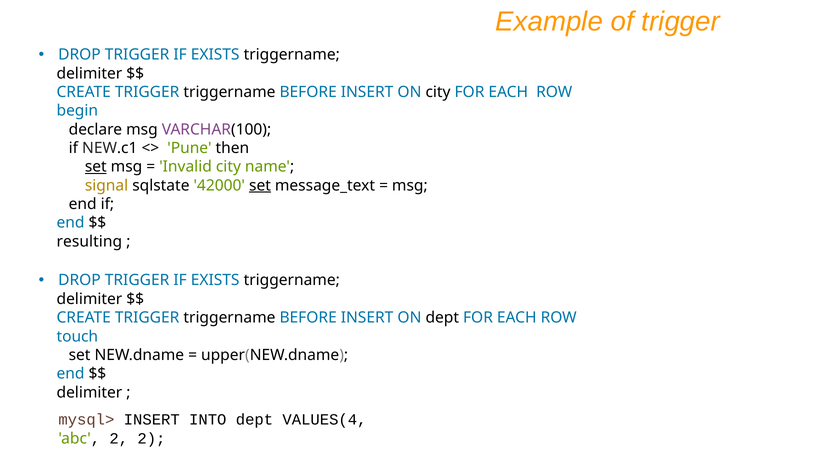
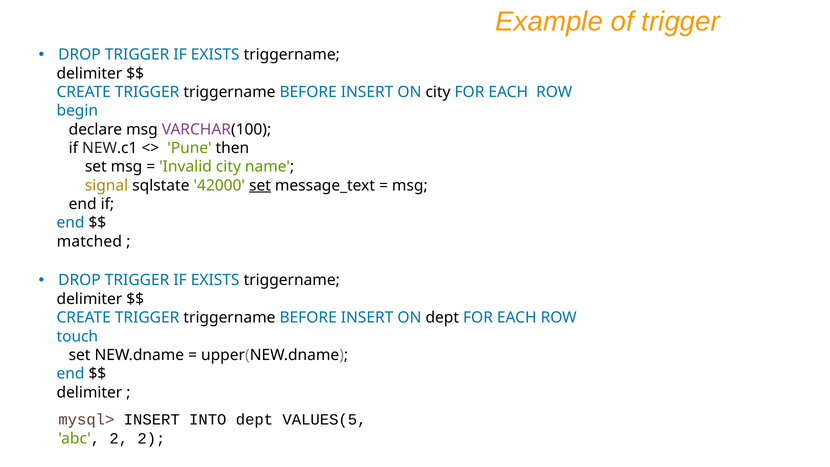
set underline: present -> none (96, 167)
resulting: resulting -> matched (89, 241)
VALUES(4: VALUES(4 -> VALUES(5 (324, 420)
